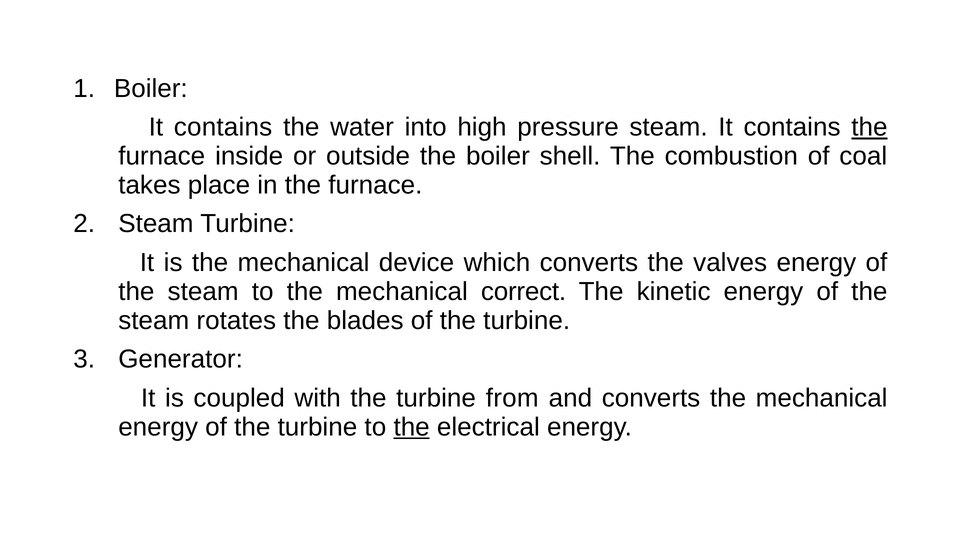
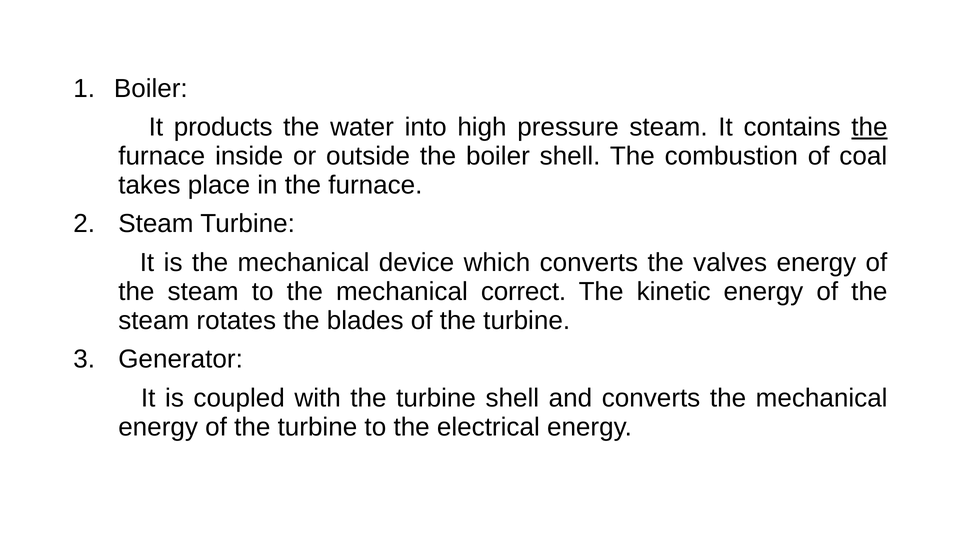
contains: contains -> products (223, 127)
turbine from: from -> shell (512, 398)
the underline: present -> none (412, 427)
